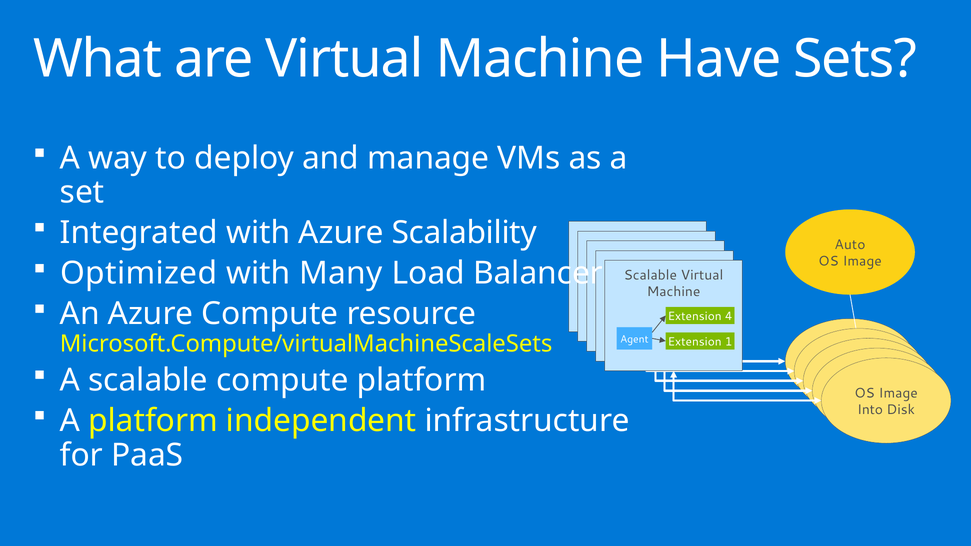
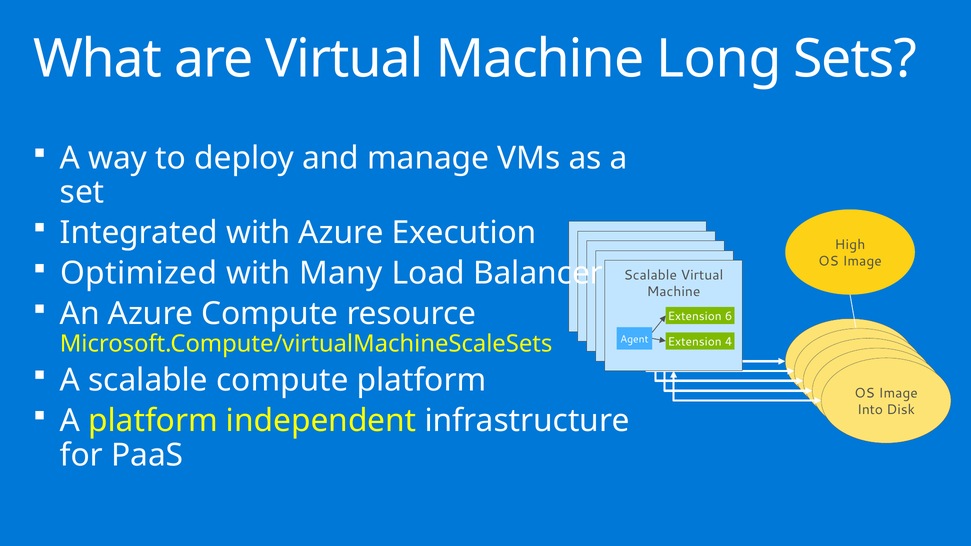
Have: Have -> Long (719, 59)
Scalability: Scalability -> Execution (464, 233)
Auto: Auto -> High (850, 245)
4: 4 -> 6 (729, 316)
1: 1 -> 4 (729, 342)
